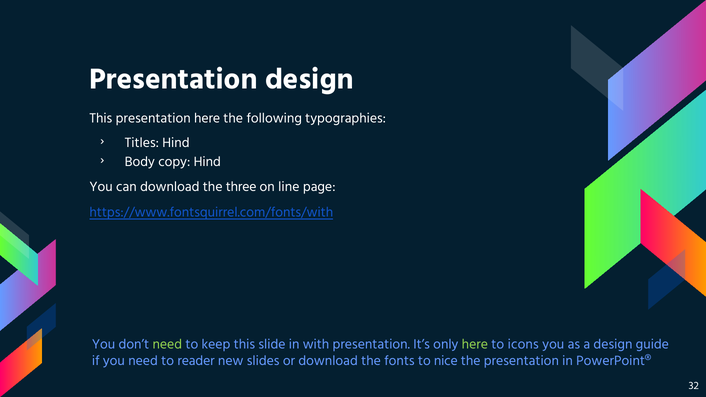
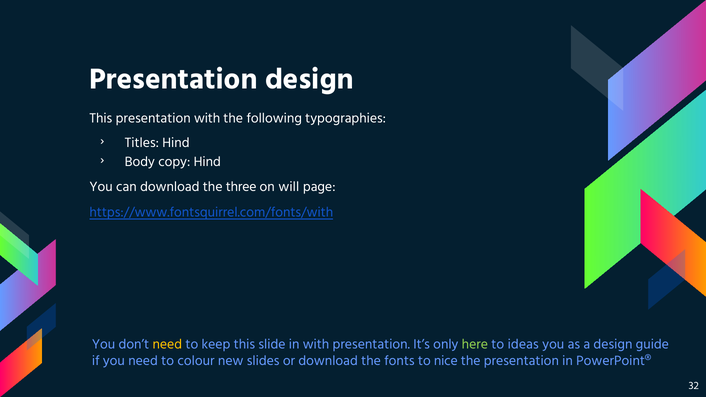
presentation here: here -> with (207, 118)
line: line -> will (289, 187)
need colour: light green -> yellow (167, 344)
icons: icons -> ideas (523, 344)
reader: reader -> colour (196, 361)
